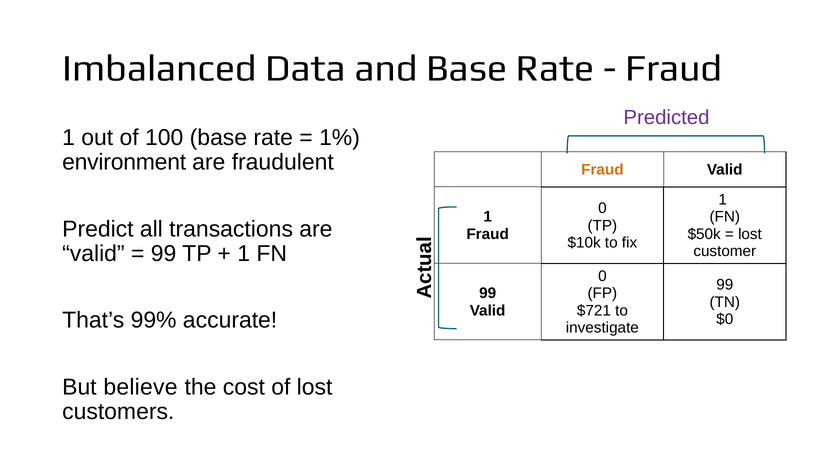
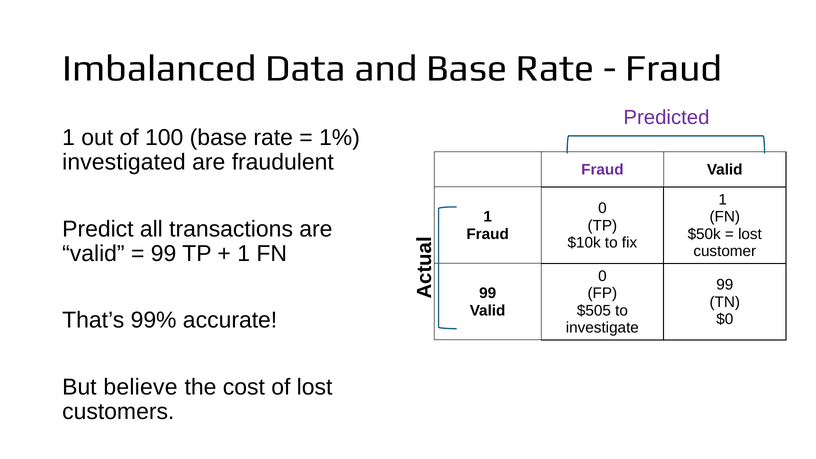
environment: environment -> investigated (124, 162)
Fraud colour: orange -> purple (602, 170)
$721: $721 -> $505 (594, 311)
